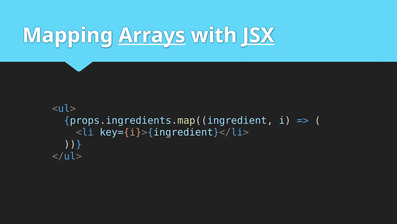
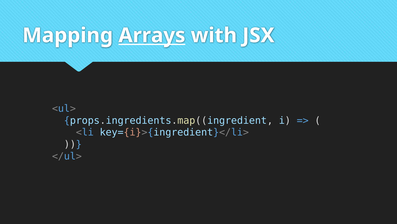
JSX underline: present -> none (258, 35)
